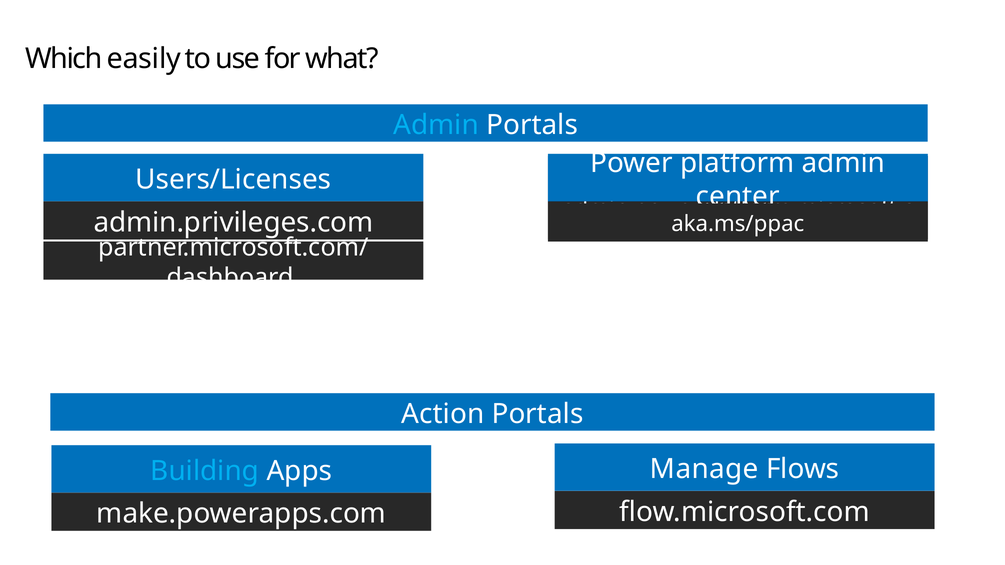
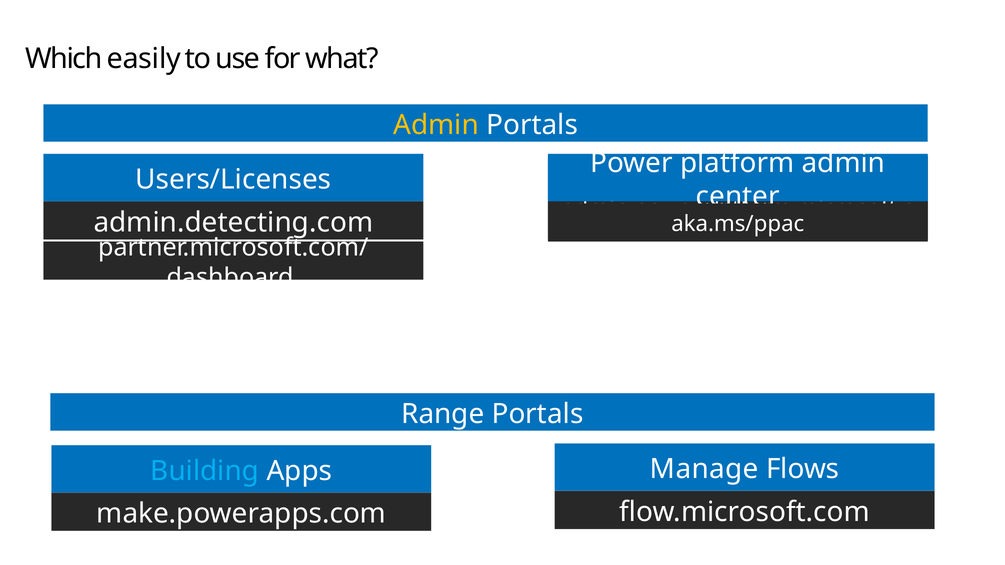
Admin colour: light blue -> yellow (436, 125)
admin.privileges.com: admin.privileges.com -> admin.detecting.com (233, 223)
Action: Action -> Range (443, 414)
